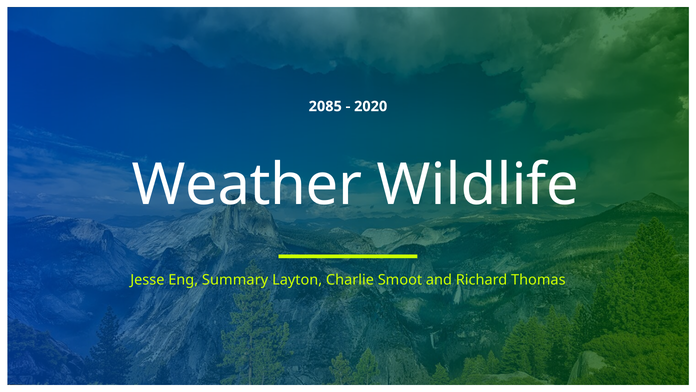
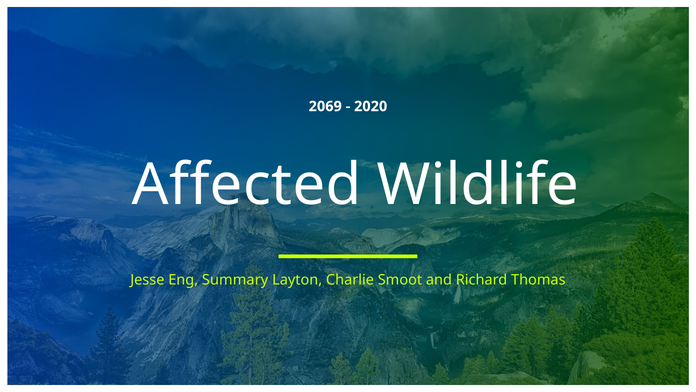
2085: 2085 -> 2069 (325, 106)
Weather: Weather -> Affected (247, 185)
